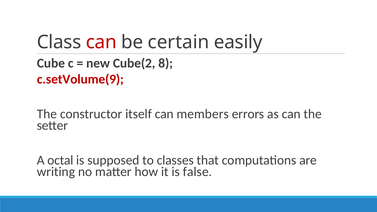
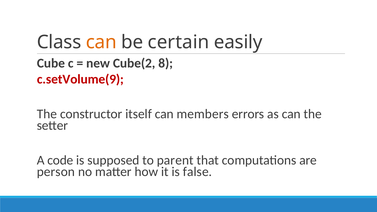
can colour: red -> orange (101, 42)
octal: octal -> code (60, 160)
classes: classes -> parent (175, 160)
writing: writing -> person (56, 172)
